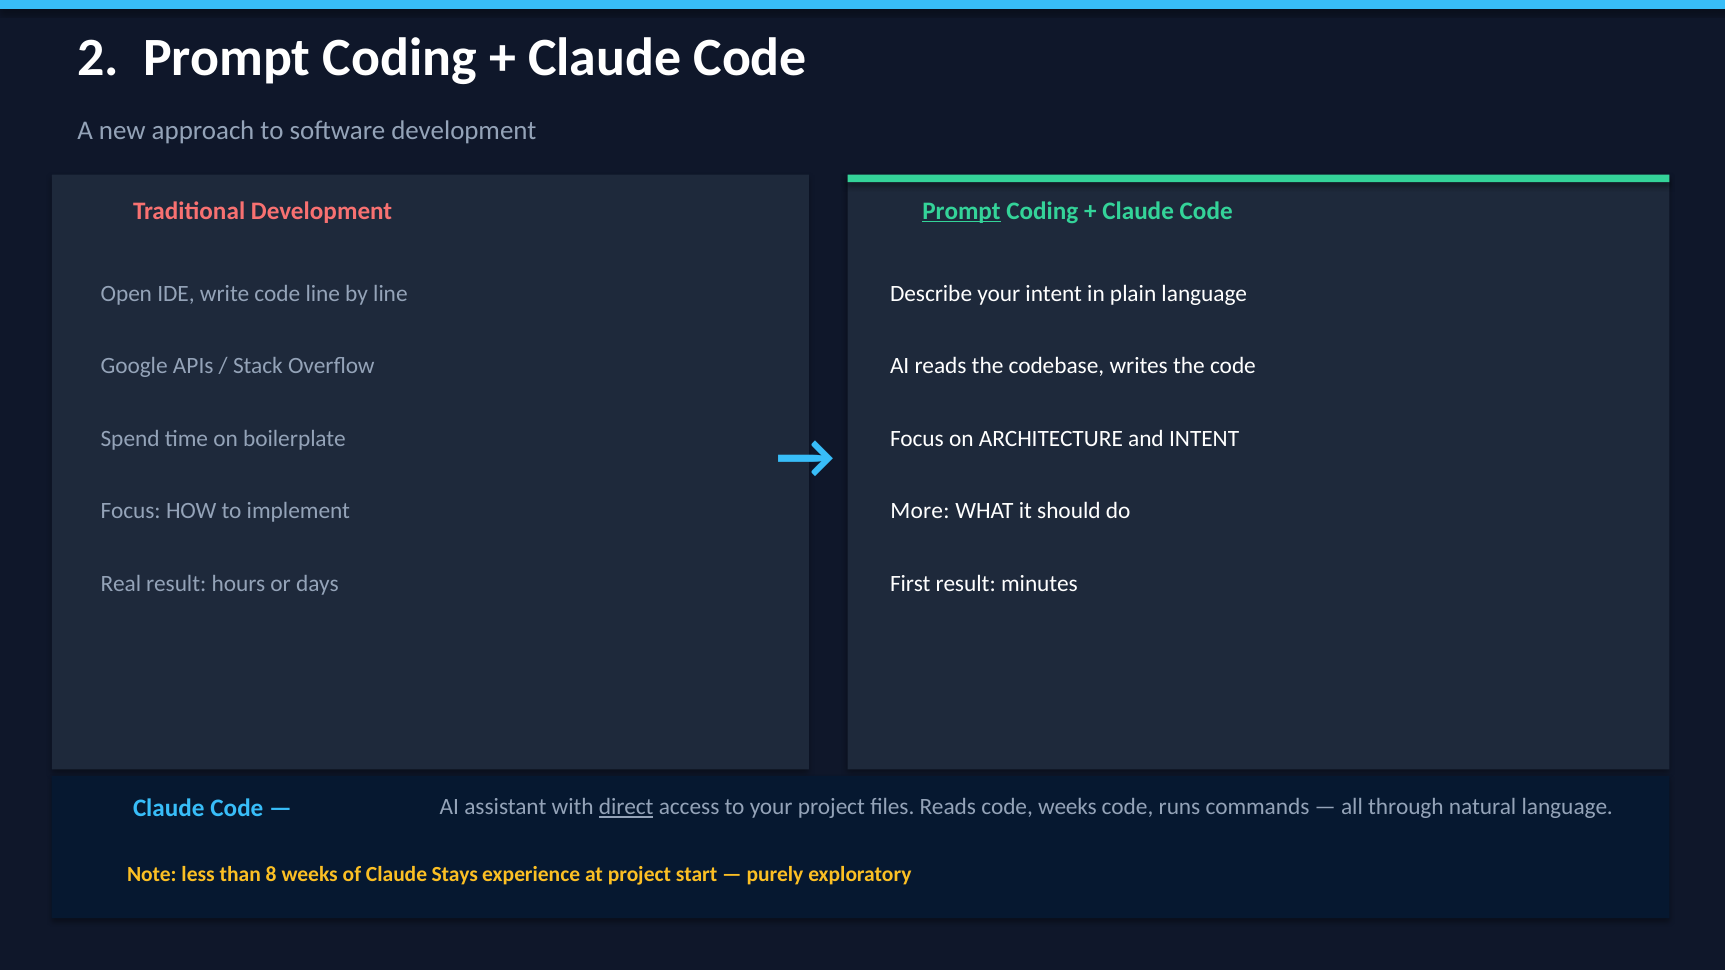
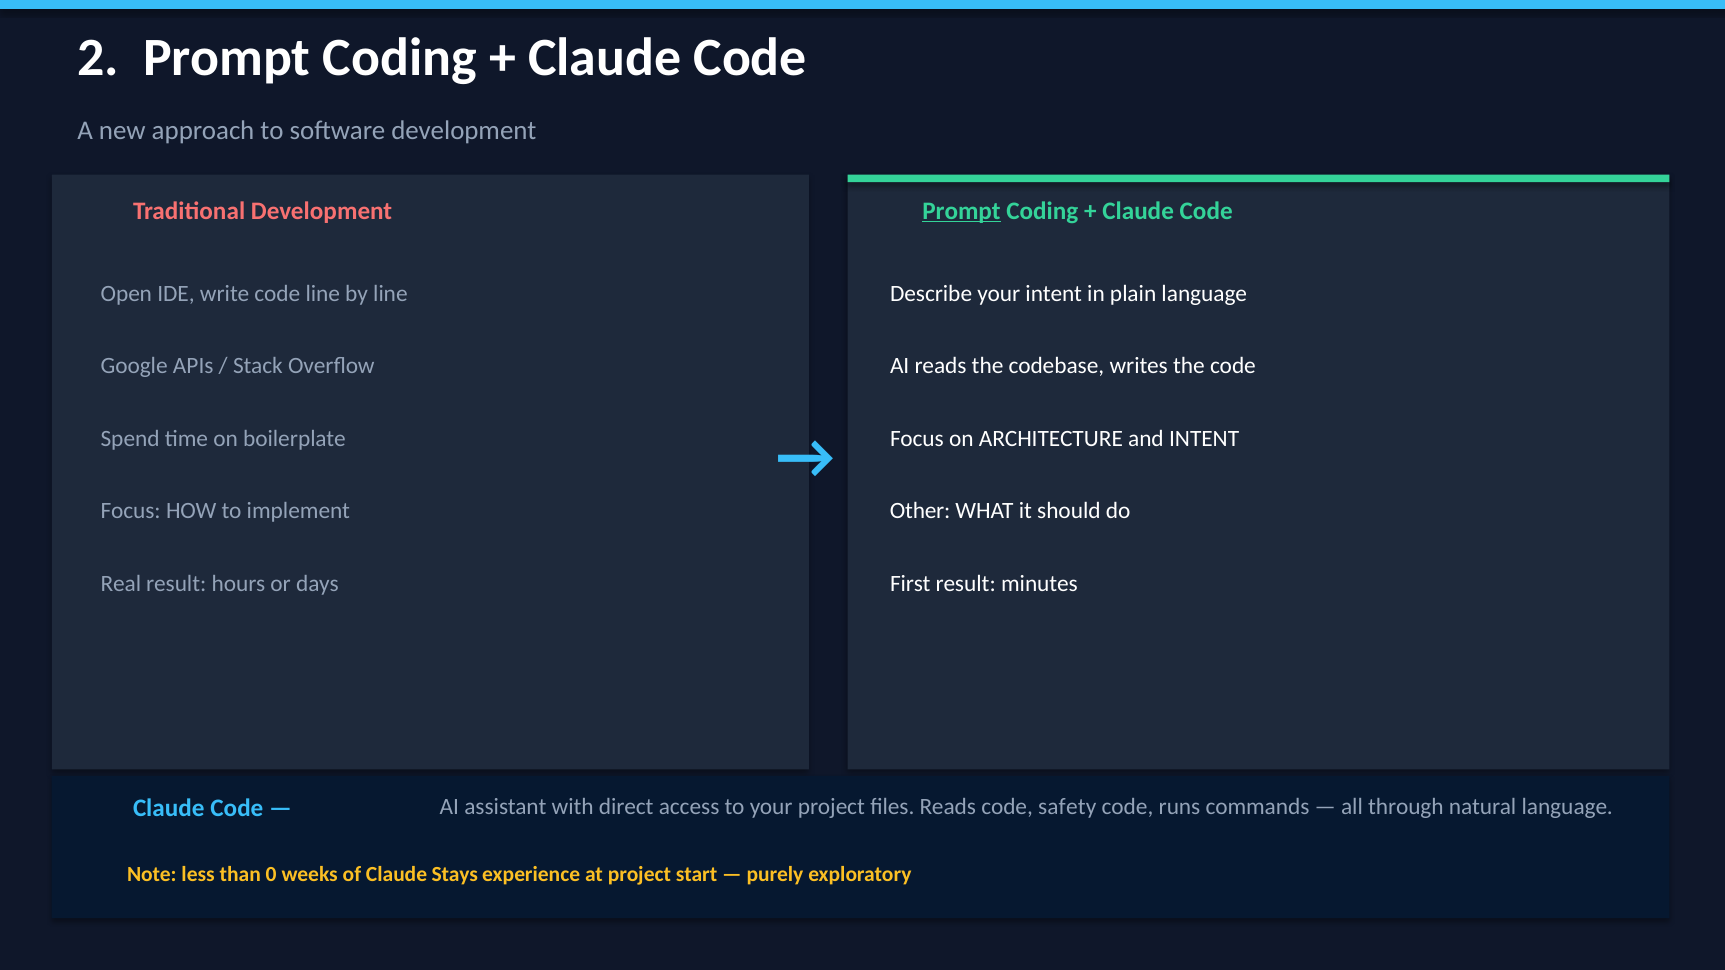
More: More -> Other (920, 511)
direct underline: present -> none (626, 808)
code weeks: weeks -> safety (1067, 808)
8: 8 -> 0 (271, 875)
